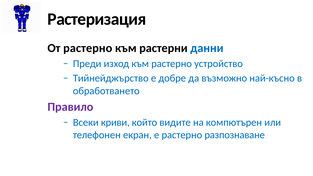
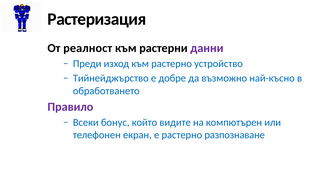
От растерно: растерно -> реалност (88, 48)
данни colour: blue -> purple (207, 48)
криви: криви -> бонус (115, 123)
